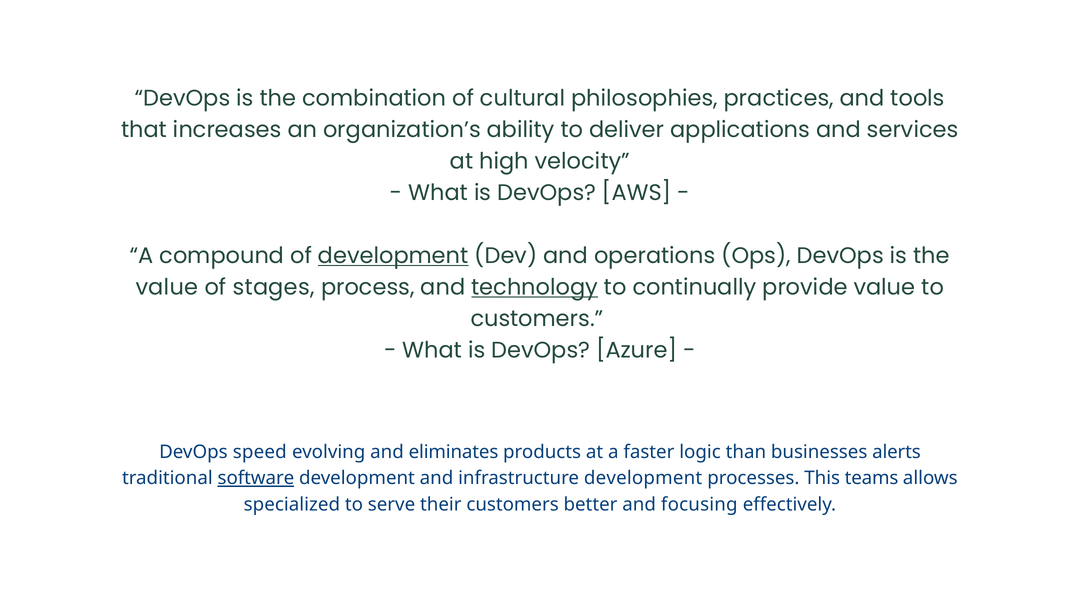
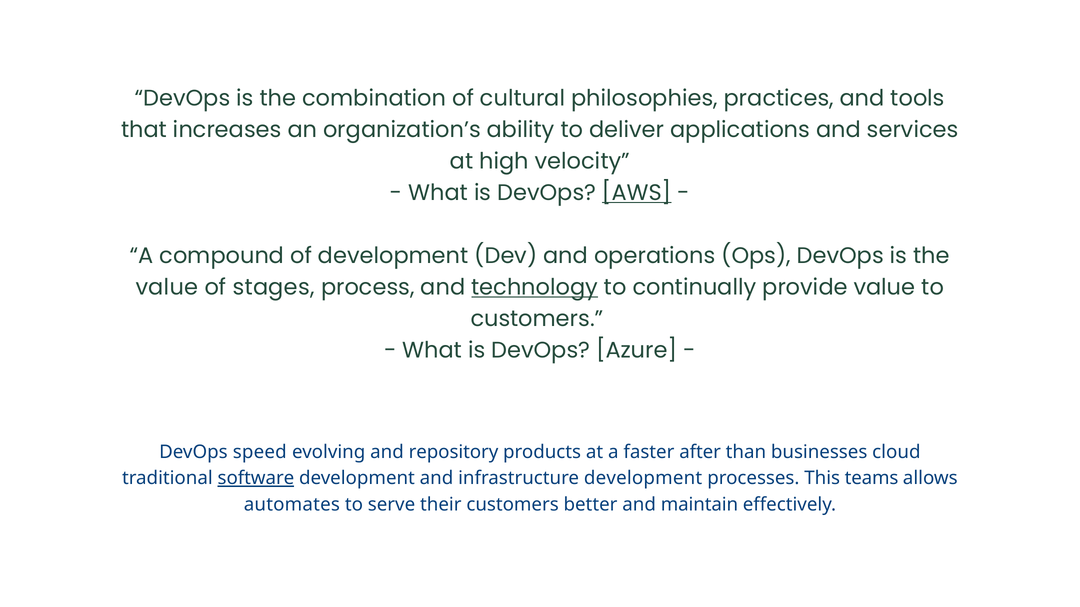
AWS underline: none -> present (637, 193)
development underline: present -> none (393, 256)
eliminates: eliminates -> repository (453, 452)
logic: logic -> after (700, 452)
alerts: alerts -> cloud (896, 452)
specialized: specialized -> automates (292, 505)
focusing: focusing -> maintain (699, 505)
